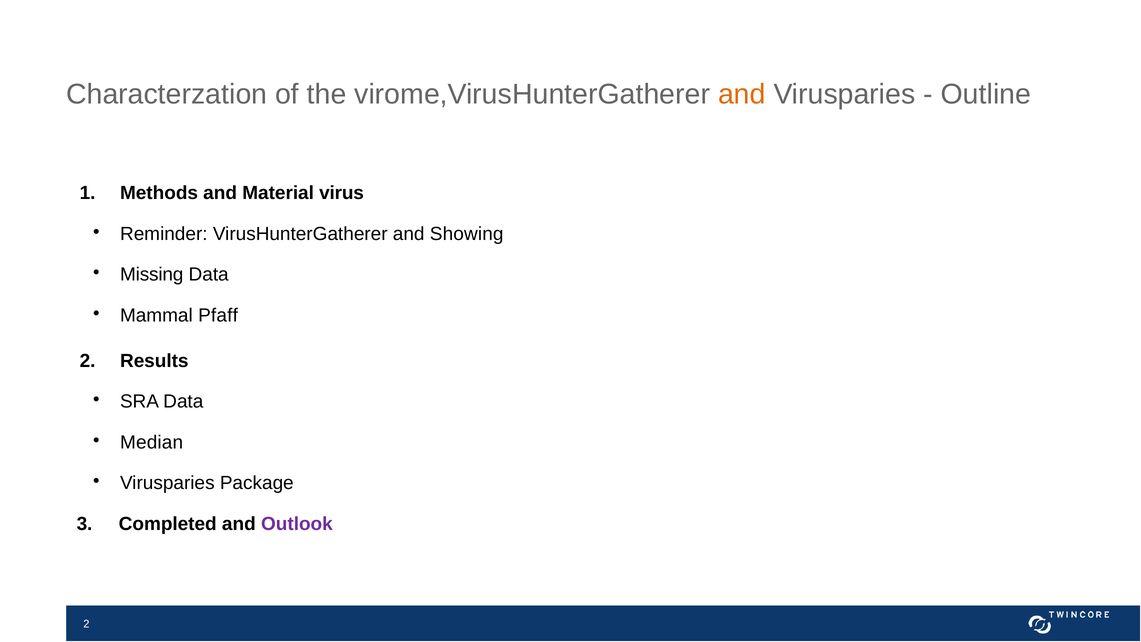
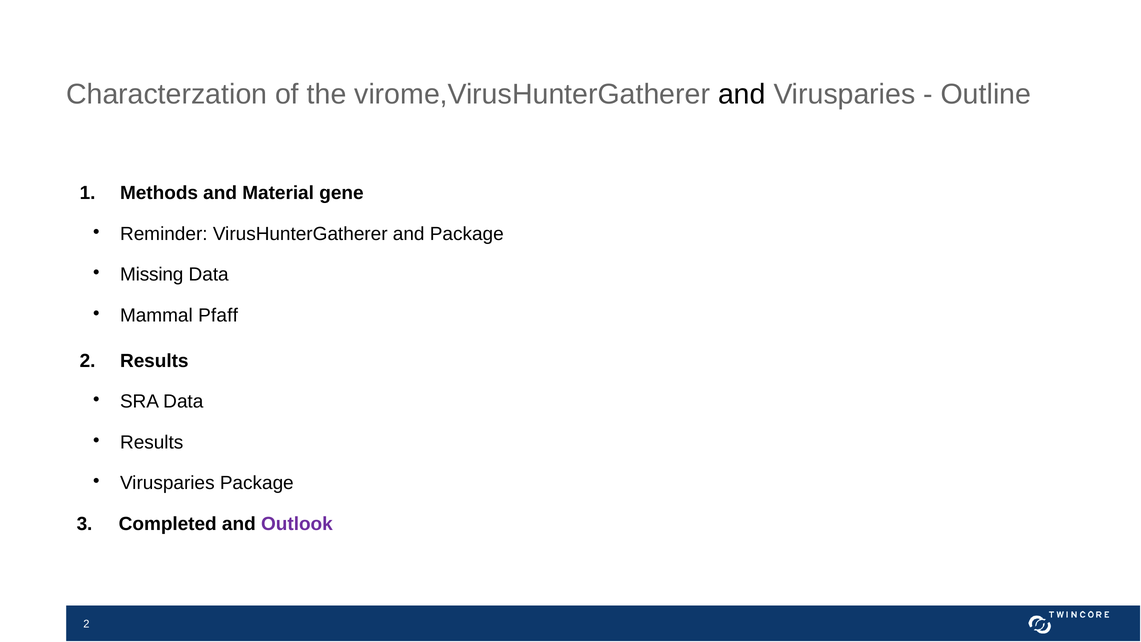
and colour: orange -> black (742, 94)
virus: virus -> gene (341, 193)
and Showing: Showing -> Package (467, 234)
Median: Median -> Results (152, 442)
